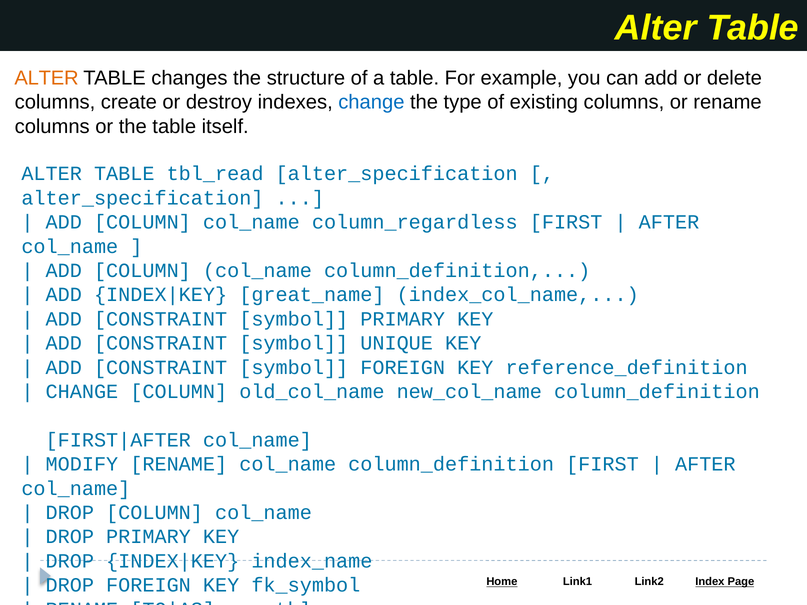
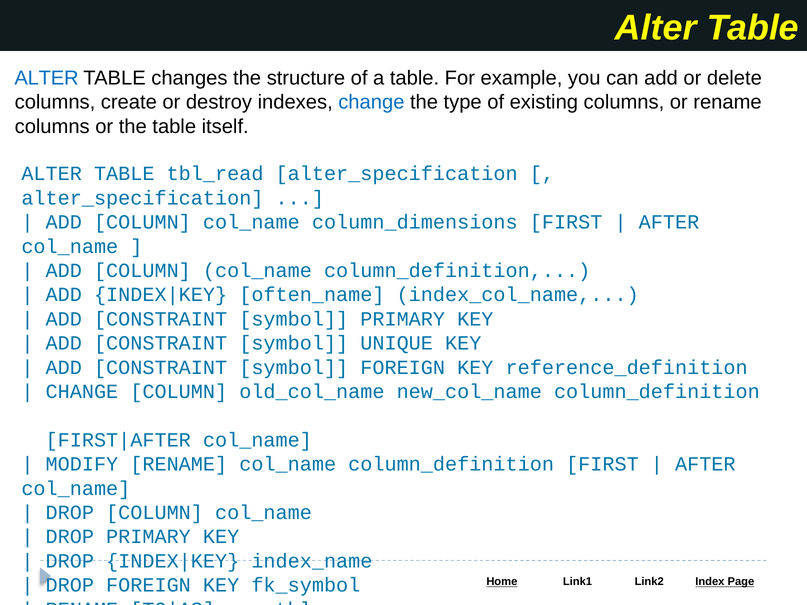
ALTER colour: orange -> blue (47, 78)
column_regardless: column_regardless -> column_dimensions (415, 222)
great_name: great_name -> often_name (312, 295)
